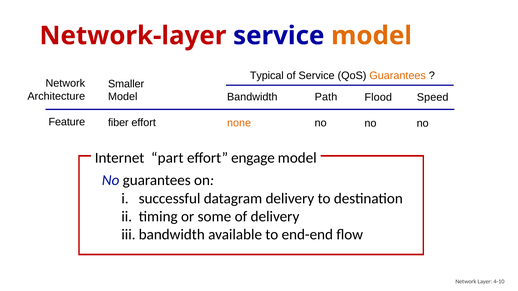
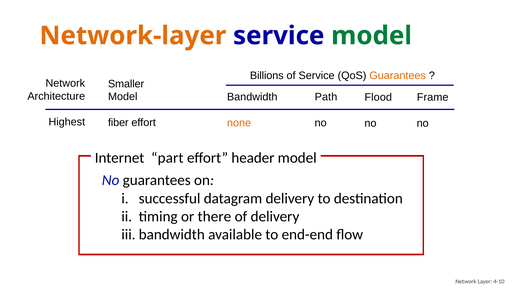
Network-layer colour: red -> orange (133, 36)
model colour: orange -> green (372, 36)
Typical: Typical -> Billions (267, 76)
Speed: Speed -> Frame (433, 98)
Feature: Feature -> Highest (67, 122)
engage: engage -> header (253, 158)
some: some -> there (214, 217)
